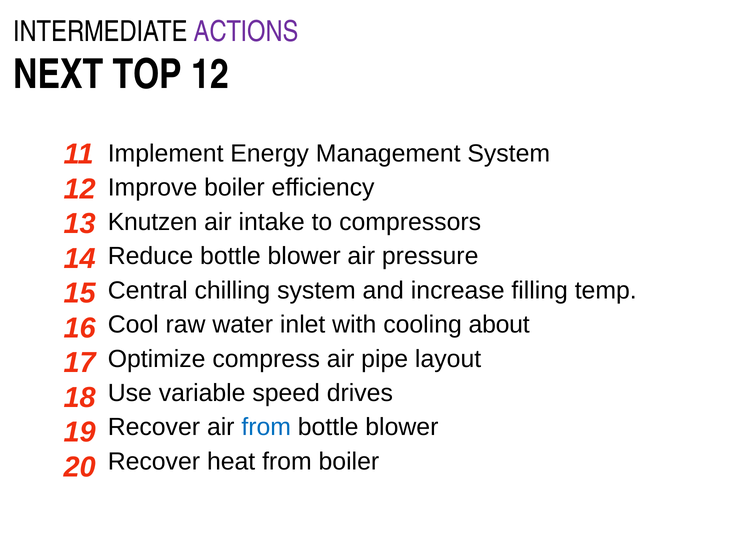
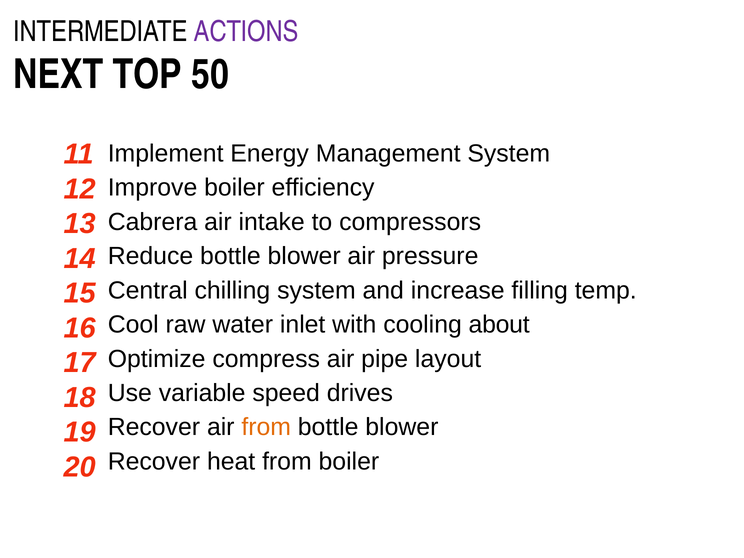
TOP 12: 12 -> 50 (210, 75)
Knutzen: Knutzen -> Cabrera (153, 222)
from colour: blue -> orange (266, 427)
